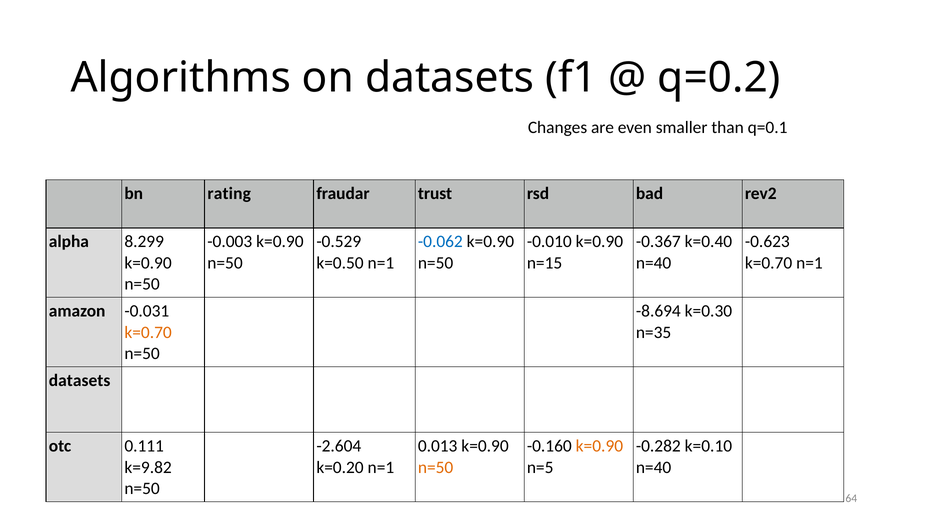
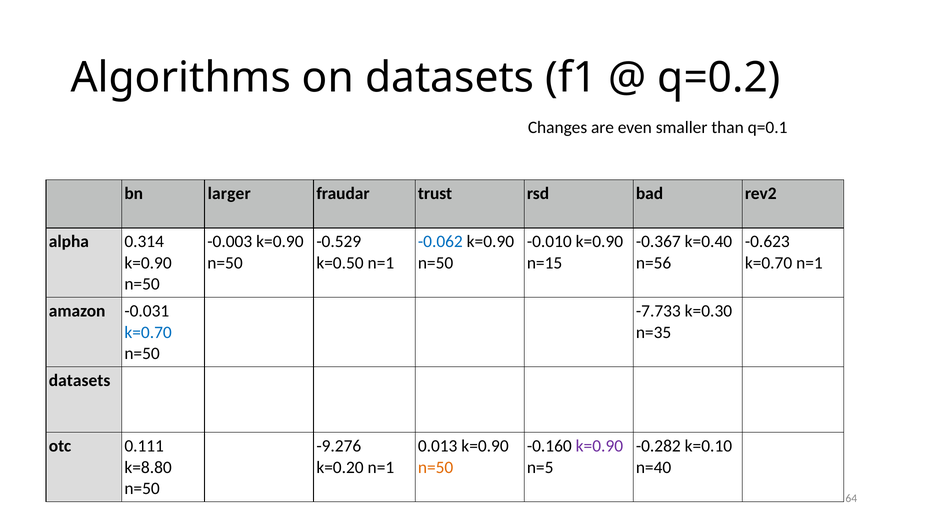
rating: rating -> larger (229, 194)
8.299: 8.299 -> 0.314 (144, 242)
n=40: n=40 -> n=56 (654, 263)
-8.694: -8.694 -> -7.733 (658, 311)
k=0.70 colour: orange -> blue (148, 332)
-2.604: -2.604 -> -9.276 (339, 446)
k=0.90 colour: orange -> purple (599, 446)
k=9.82: k=9.82 -> k=8.80 (148, 467)
